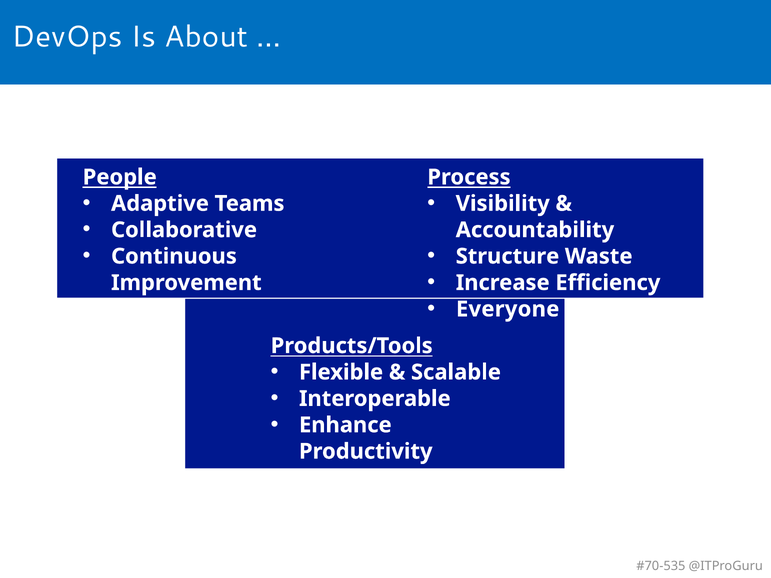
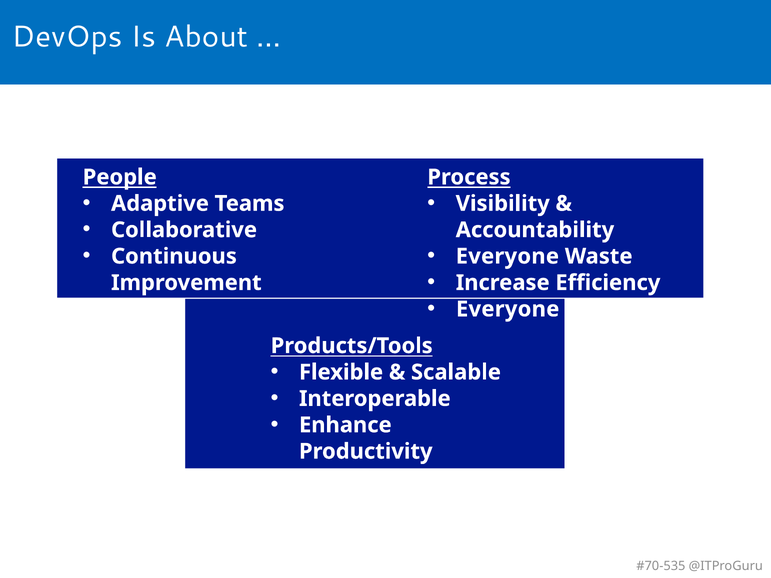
Structure: Structure -> Everyone (507, 256)
